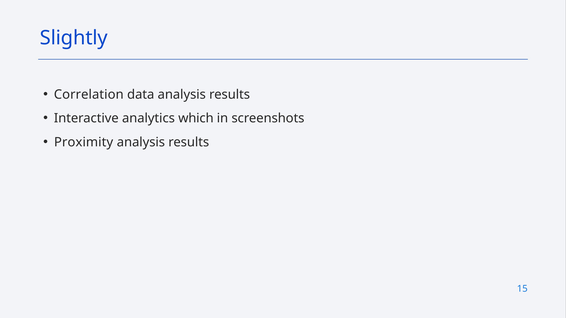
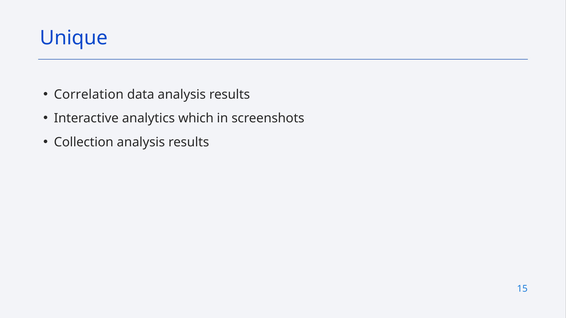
Slightly: Slightly -> Unique (74, 38)
Proximity: Proximity -> Collection (84, 142)
